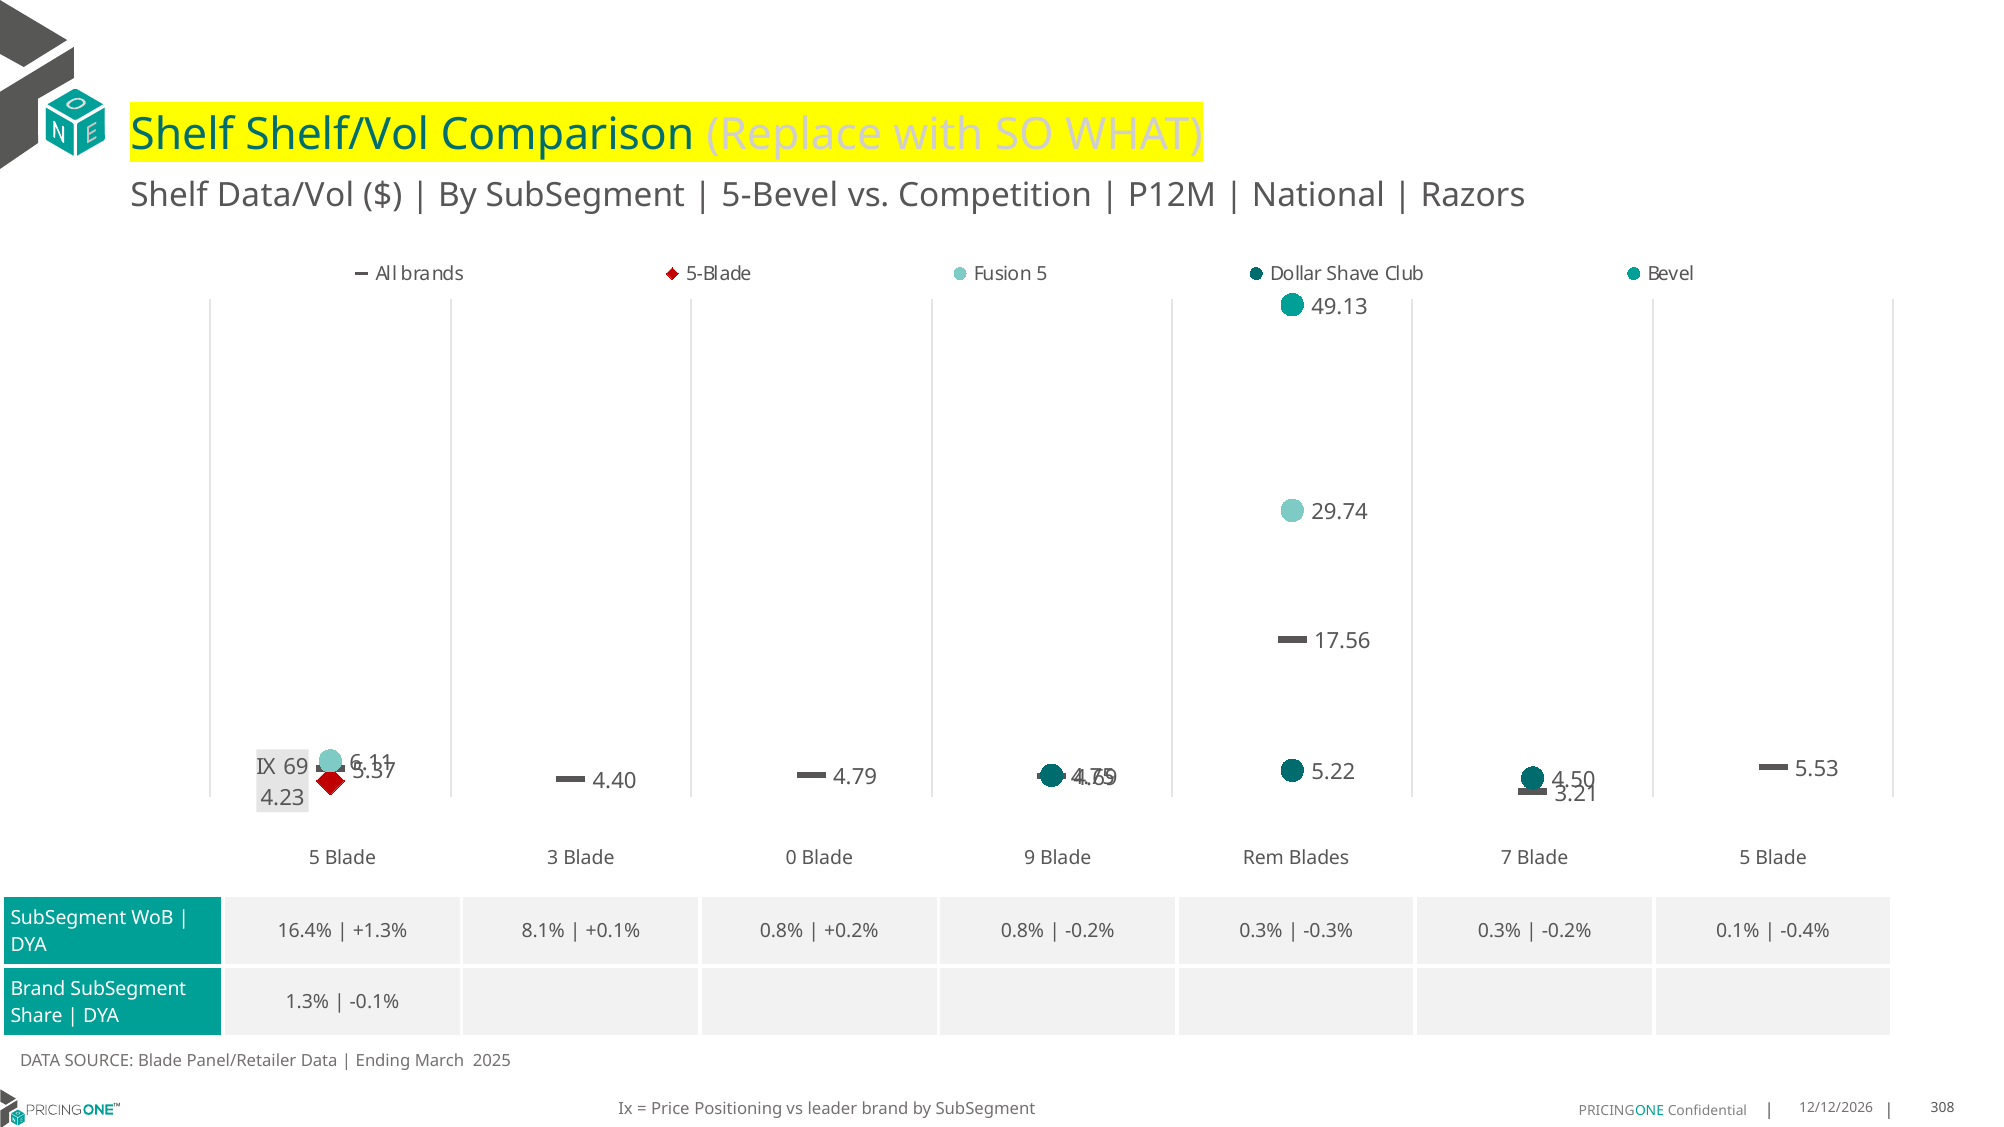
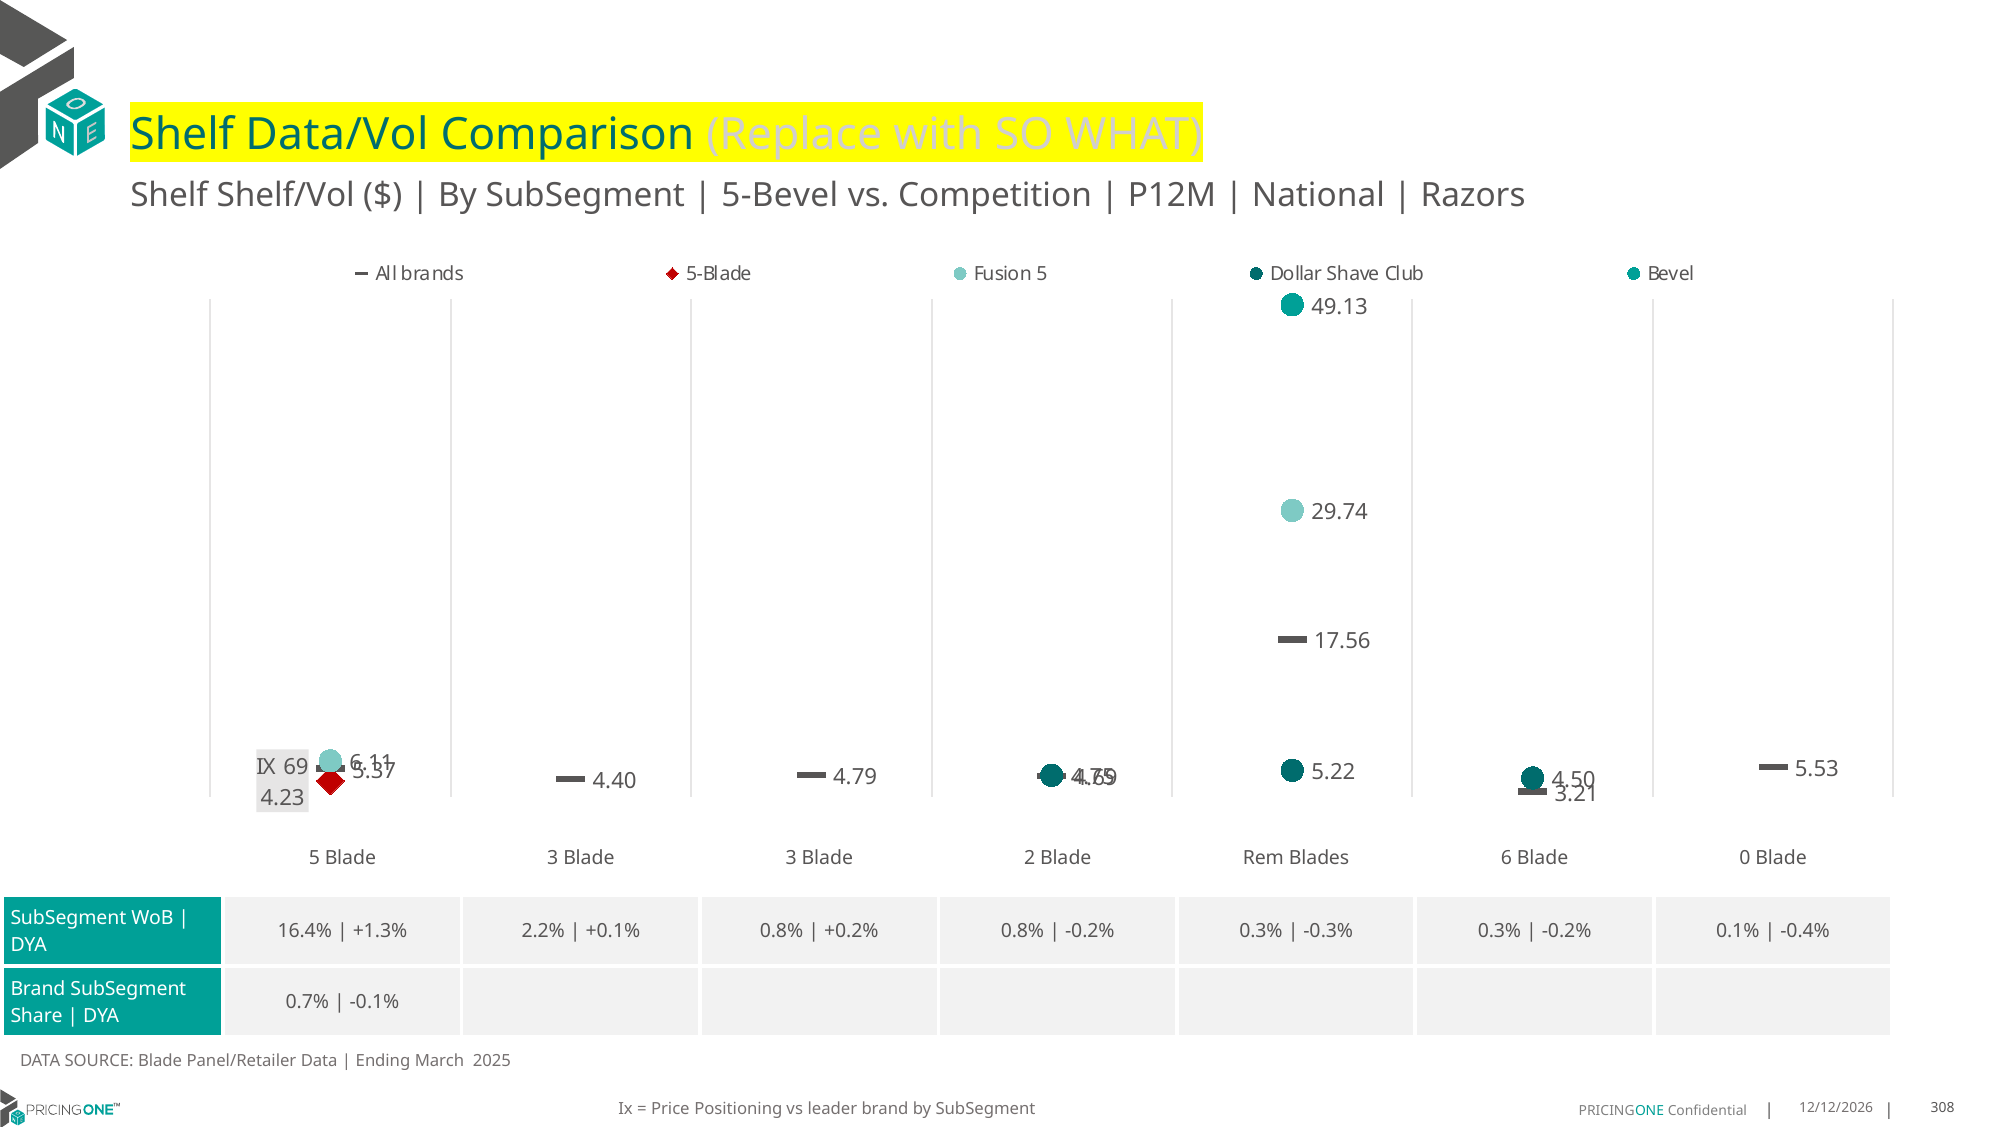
Shelf/Vol: Shelf/Vol -> Data/Vol (337, 135)
Data/Vol: Data/Vol -> Shelf/Vol (286, 195)
3 Blade 0: 0 -> 3 (791, 858)
9: 9 -> 2 (1030, 858)
7: 7 -> 6 (1507, 858)
Blade 5: 5 -> 0 (1745, 858)
8.1%: 8.1% -> 2.2% (543, 932)
1.3%: 1.3% -> 0.7% (307, 1003)
